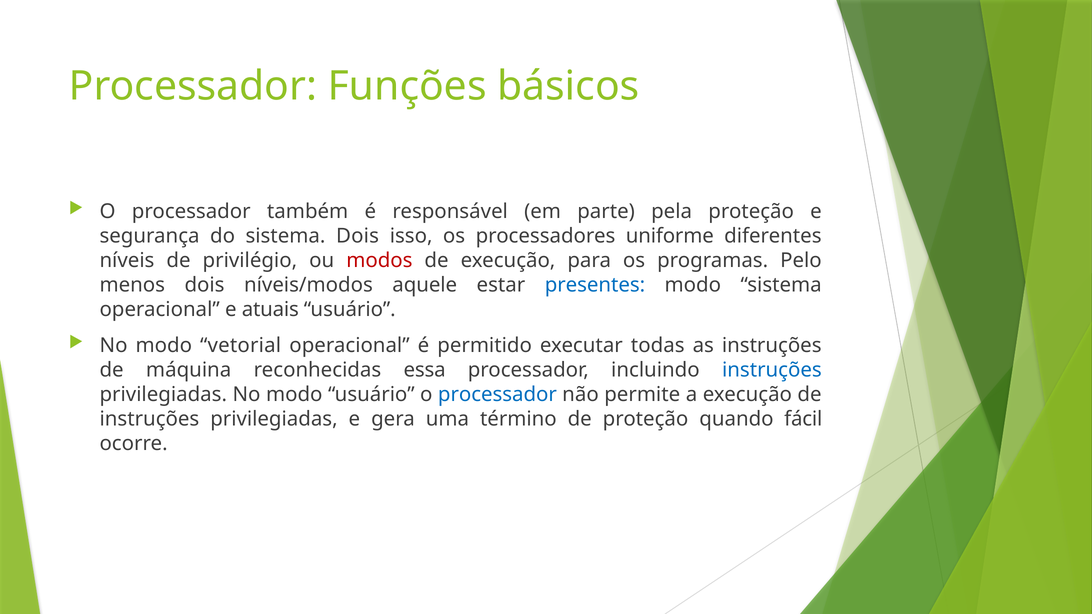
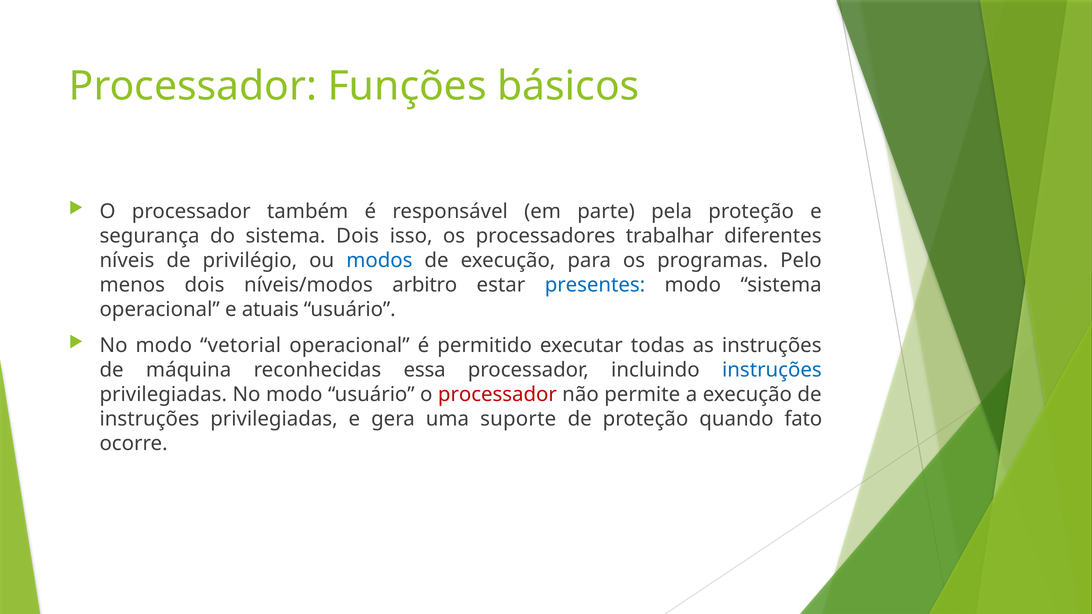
uniforme: uniforme -> trabalhar (670, 236)
modos colour: red -> blue (379, 260)
aquele: aquele -> arbitro (425, 285)
processador colour: blue -> red (497, 395)
término: término -> suporte (518, 419)
fácil: fácil -> fato (803, 419)
